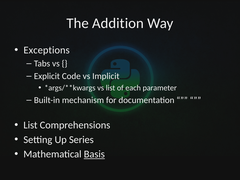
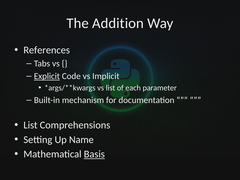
Exceptions: Exceptions -> References (47, 50)
Explicit underline: none -> present (47, 76)
Series: Series -> Name (81, 140)
